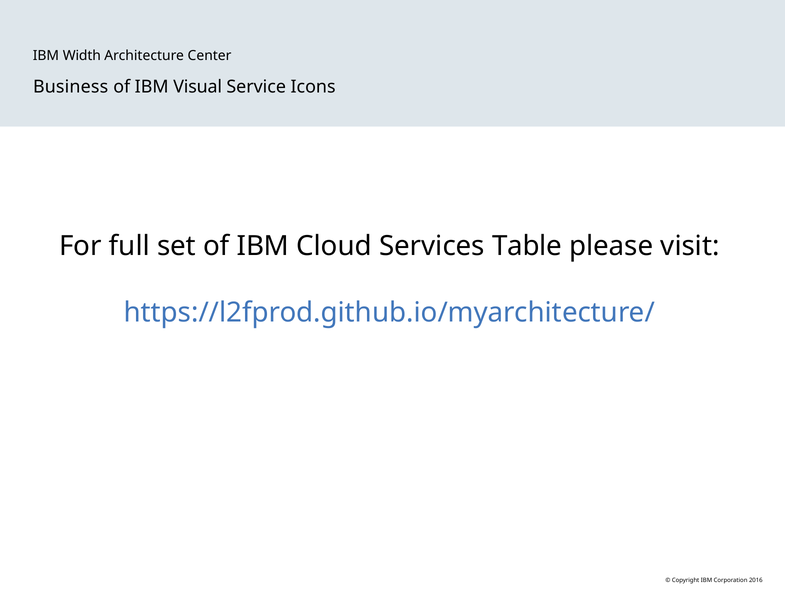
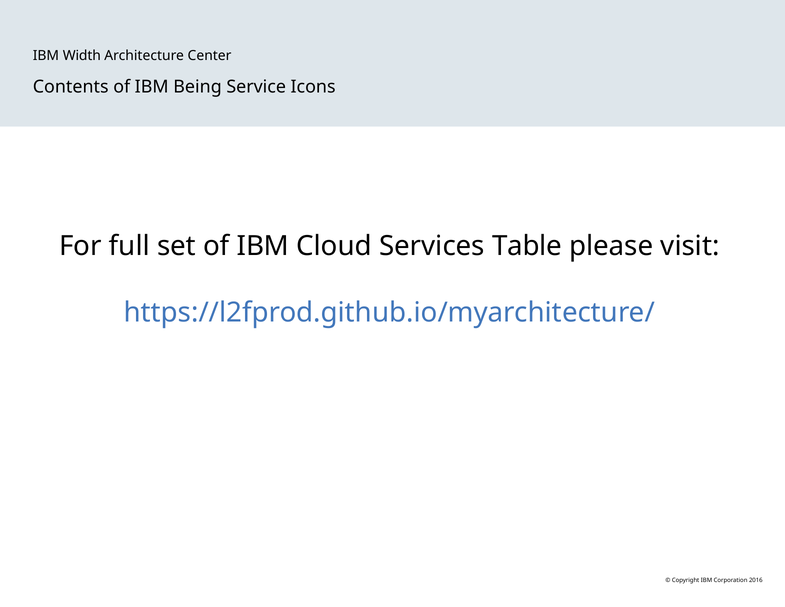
Business: Business -> Contents (71, 87)
Visual: Visual -> Being (198, 87)
